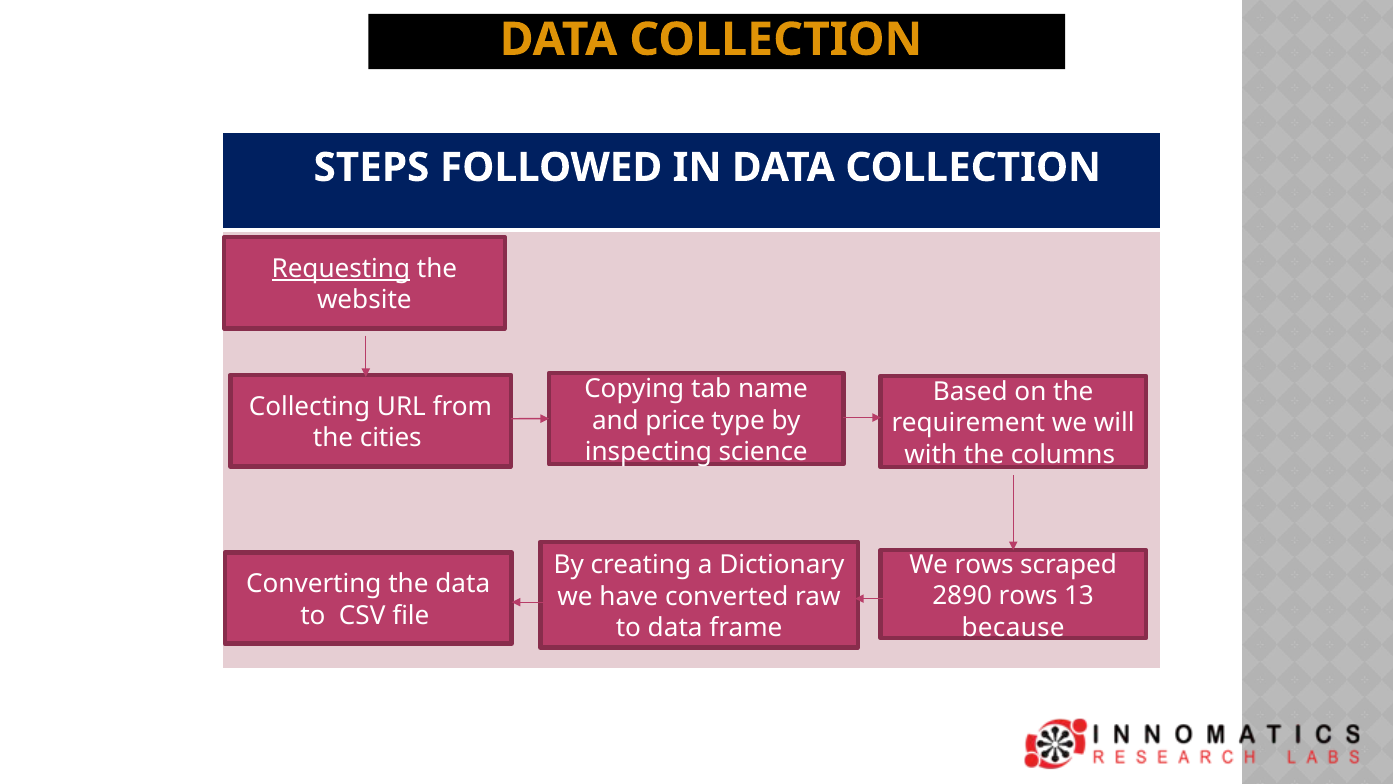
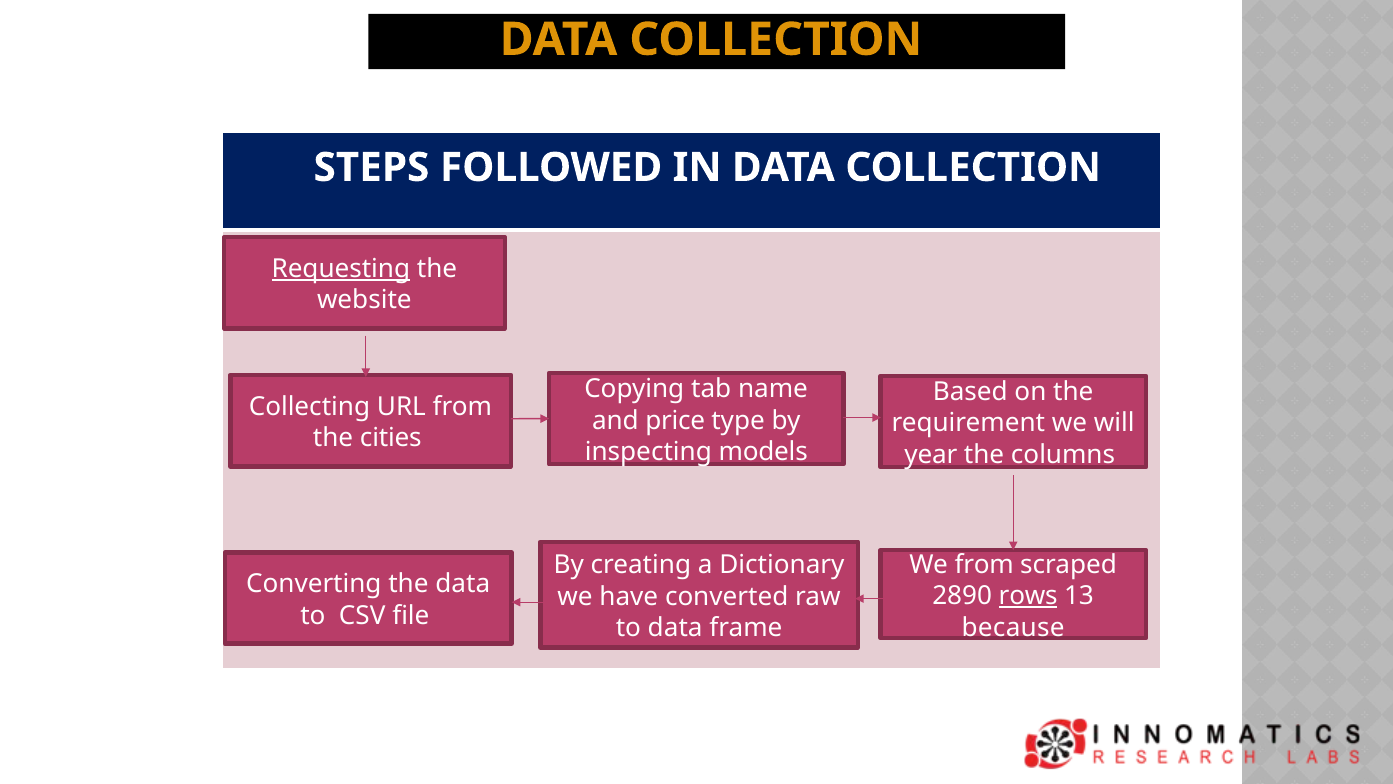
science: science -> models (763, 452)
with: with -> year (931, 454)
We rows: rows -> from (984, 564)
rows underline: none -> present (1028, 596)
